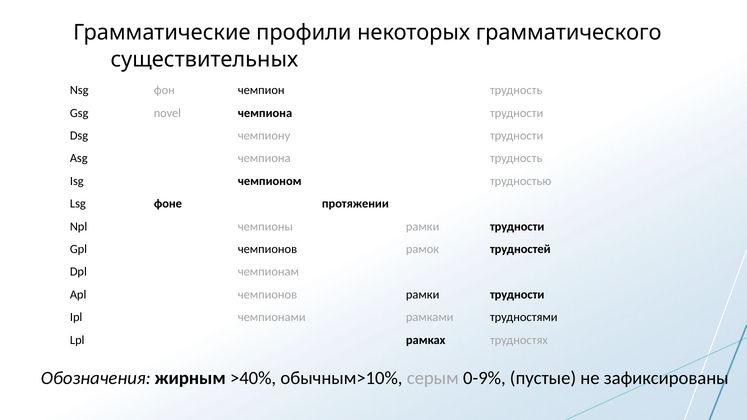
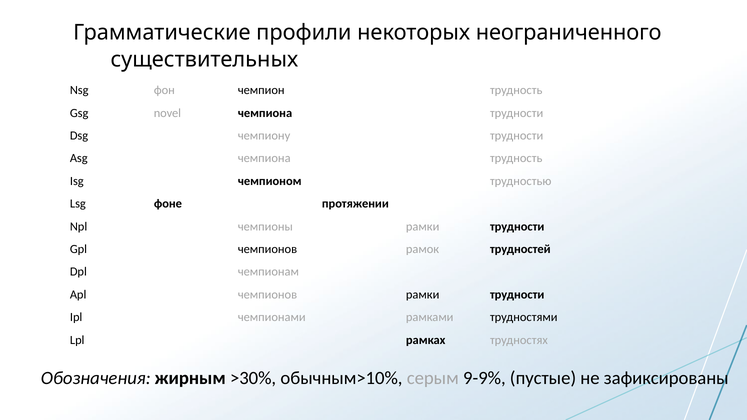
грамматического: грамматического -> неограниченного (569, 33)
>40%: >40% -> >30% (253, 378)
0-9%: 0-9% -> 9-9% (484, 378)
